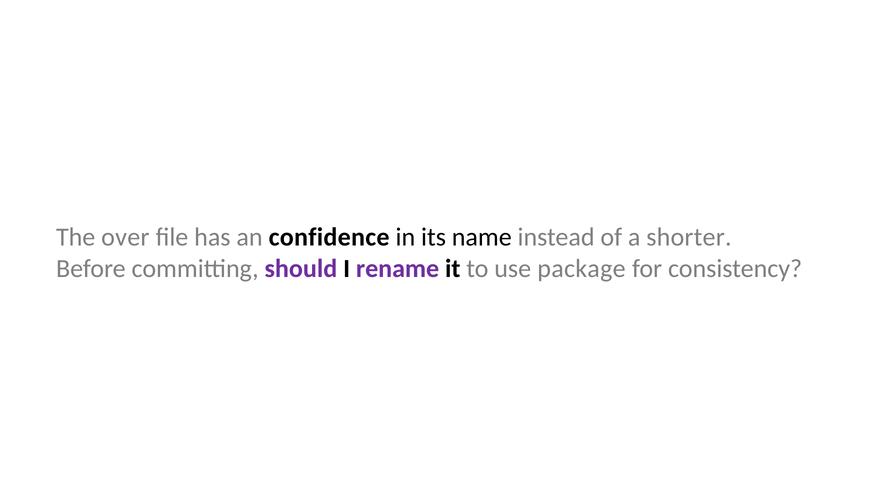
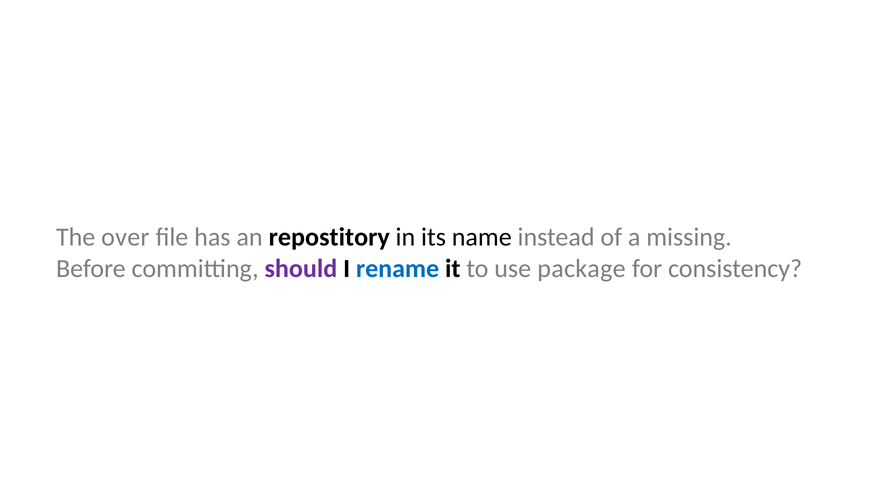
confidence: confidence -> repostitory (329, 237)
shorter: shorter -> missing (689, 237)
rename colour: purple -> blue (398, 269)
